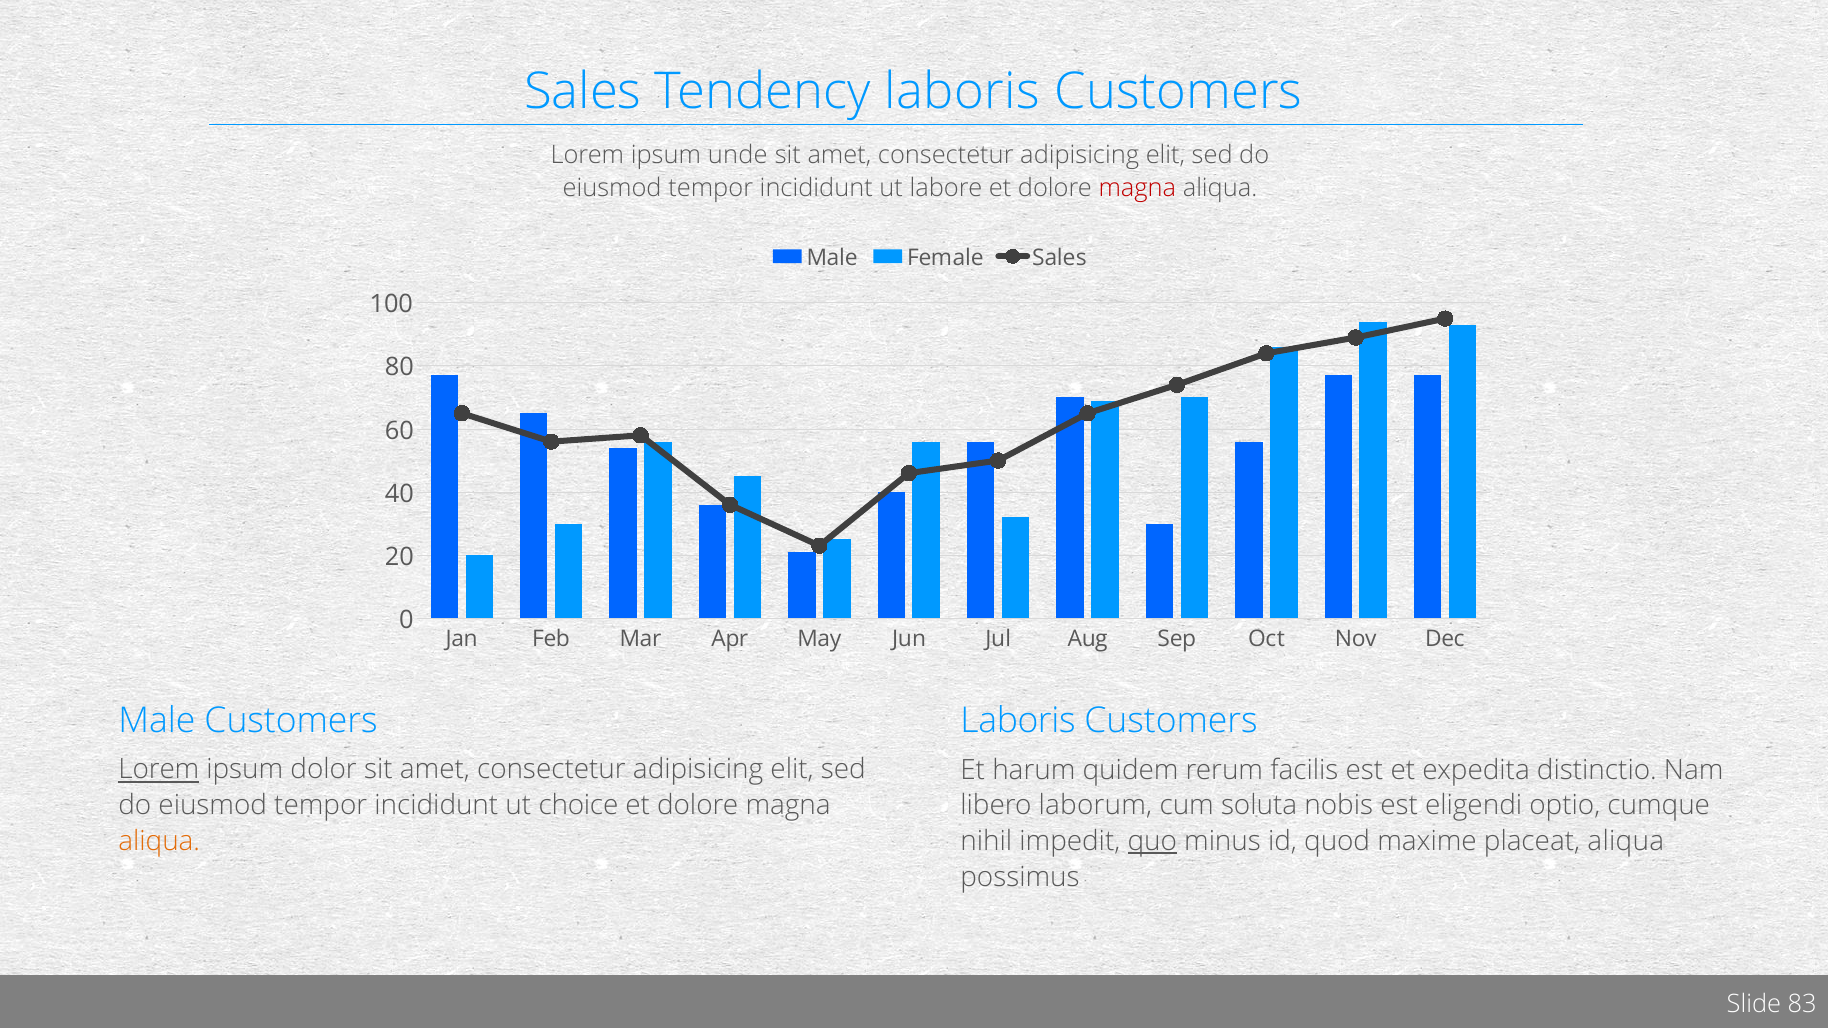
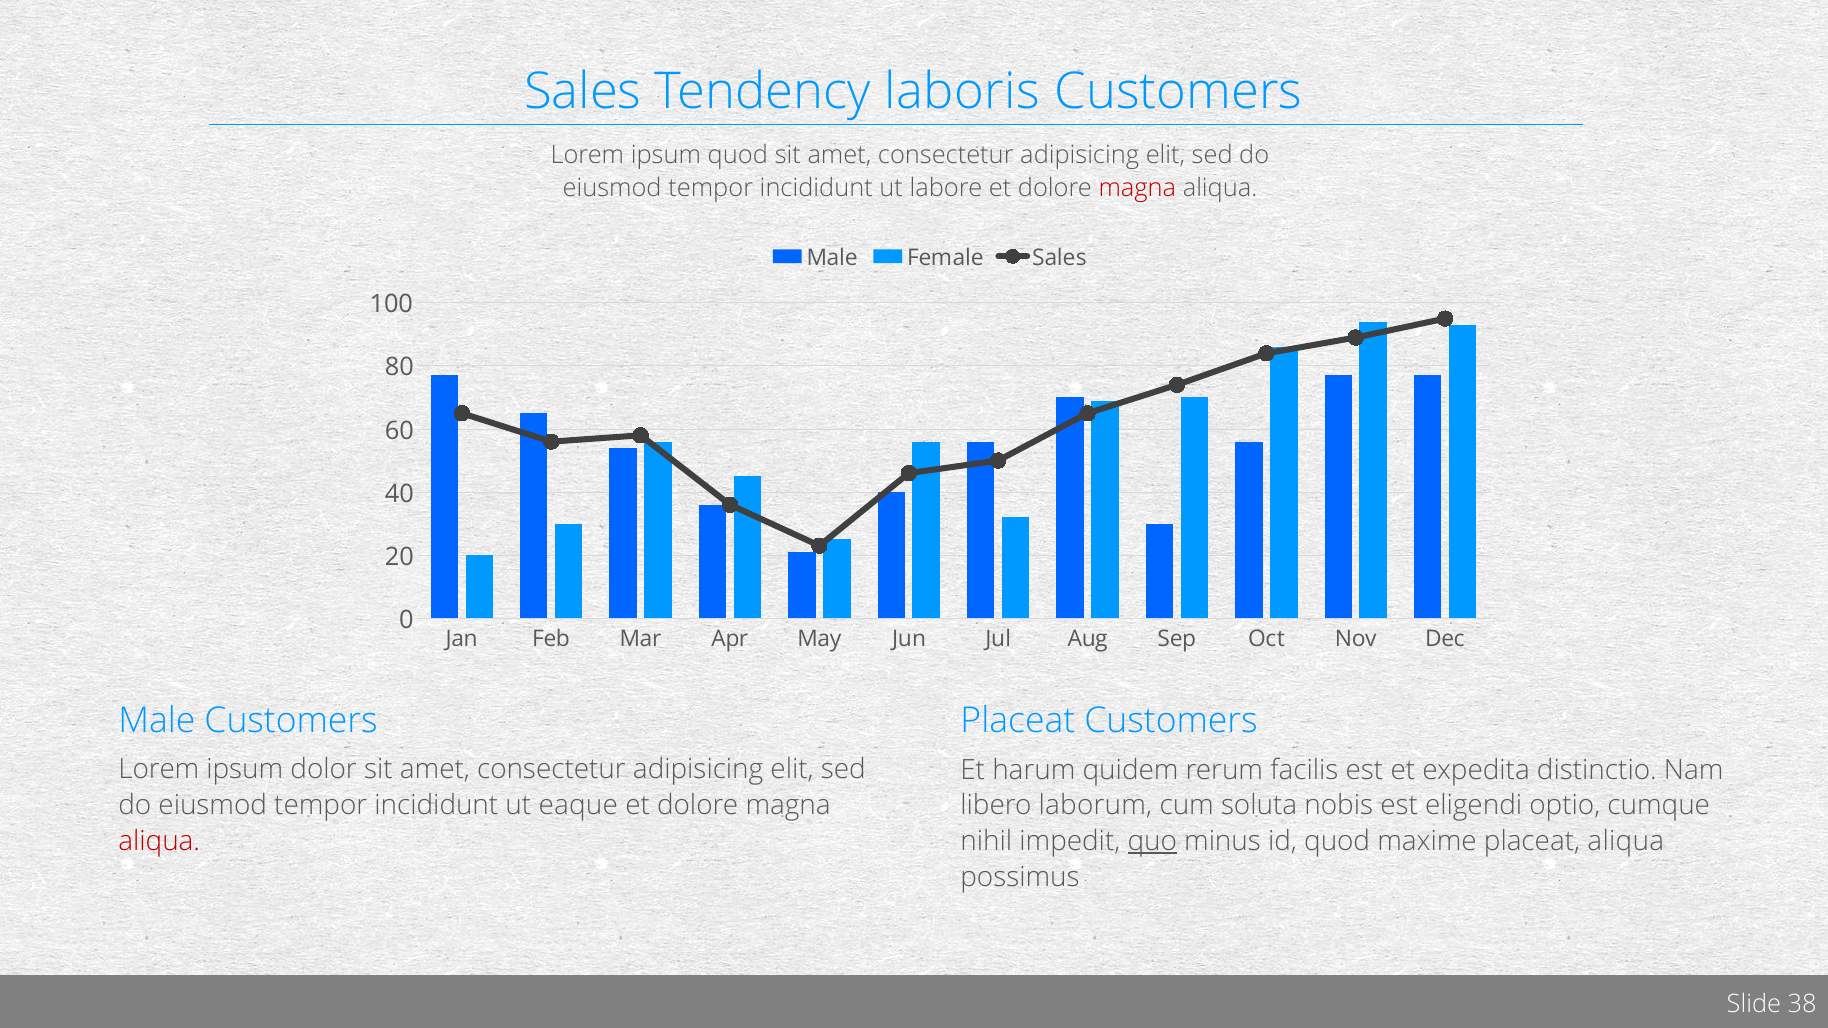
ipsum unde: unde -> quod (738, 155)
Laboris: Laboris -> Placeat (1018, 721)
Lorem underline: present -> none (159, 770)
choice: choice -> eaque (578, 805)
aliqua colour: orange -> red (159, 841)
83: 83 -> 38 (1802, 1004)
